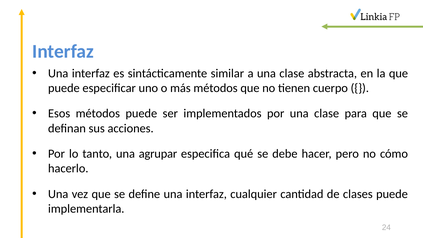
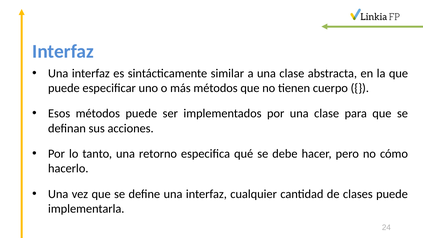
agrupar: agrupar -> retorno (158, 154)
